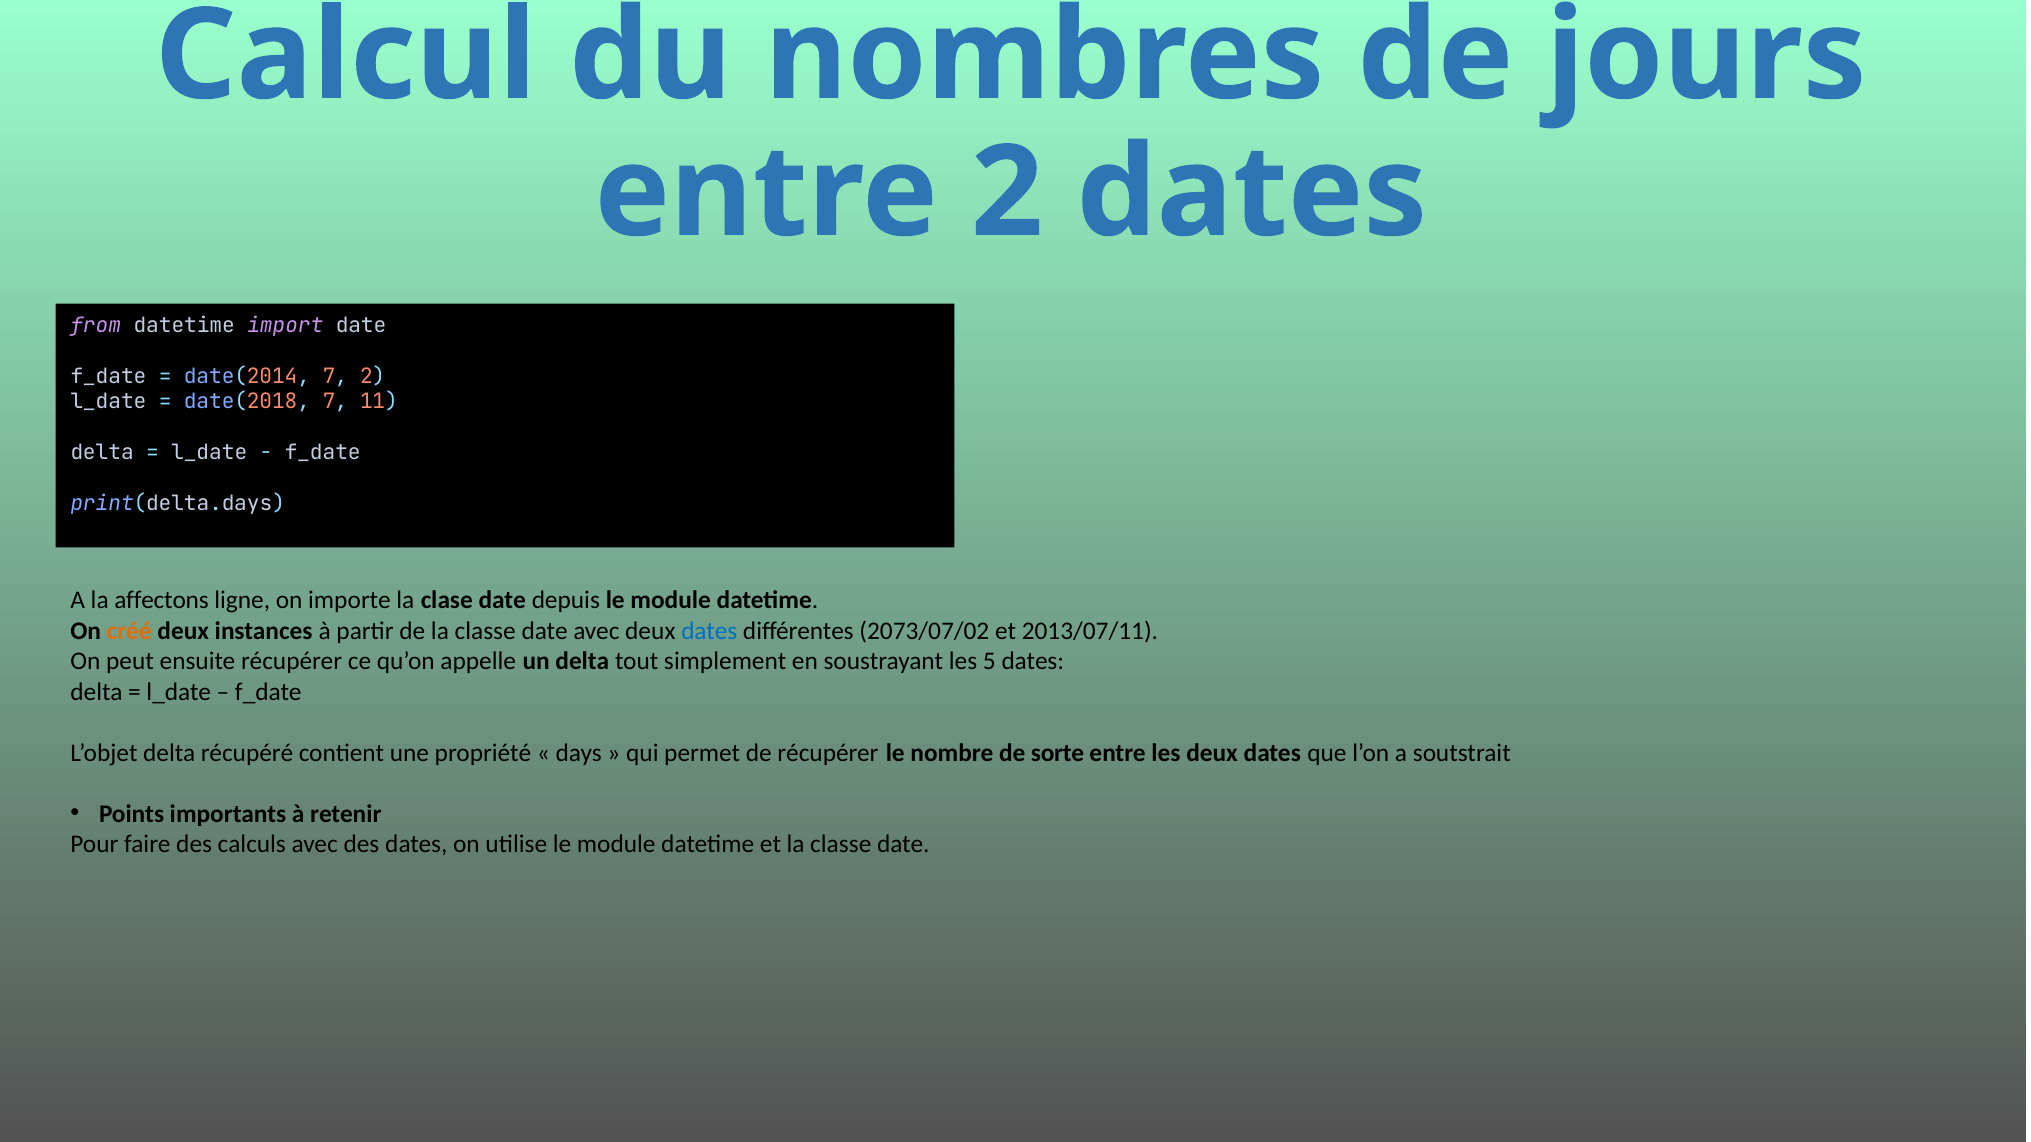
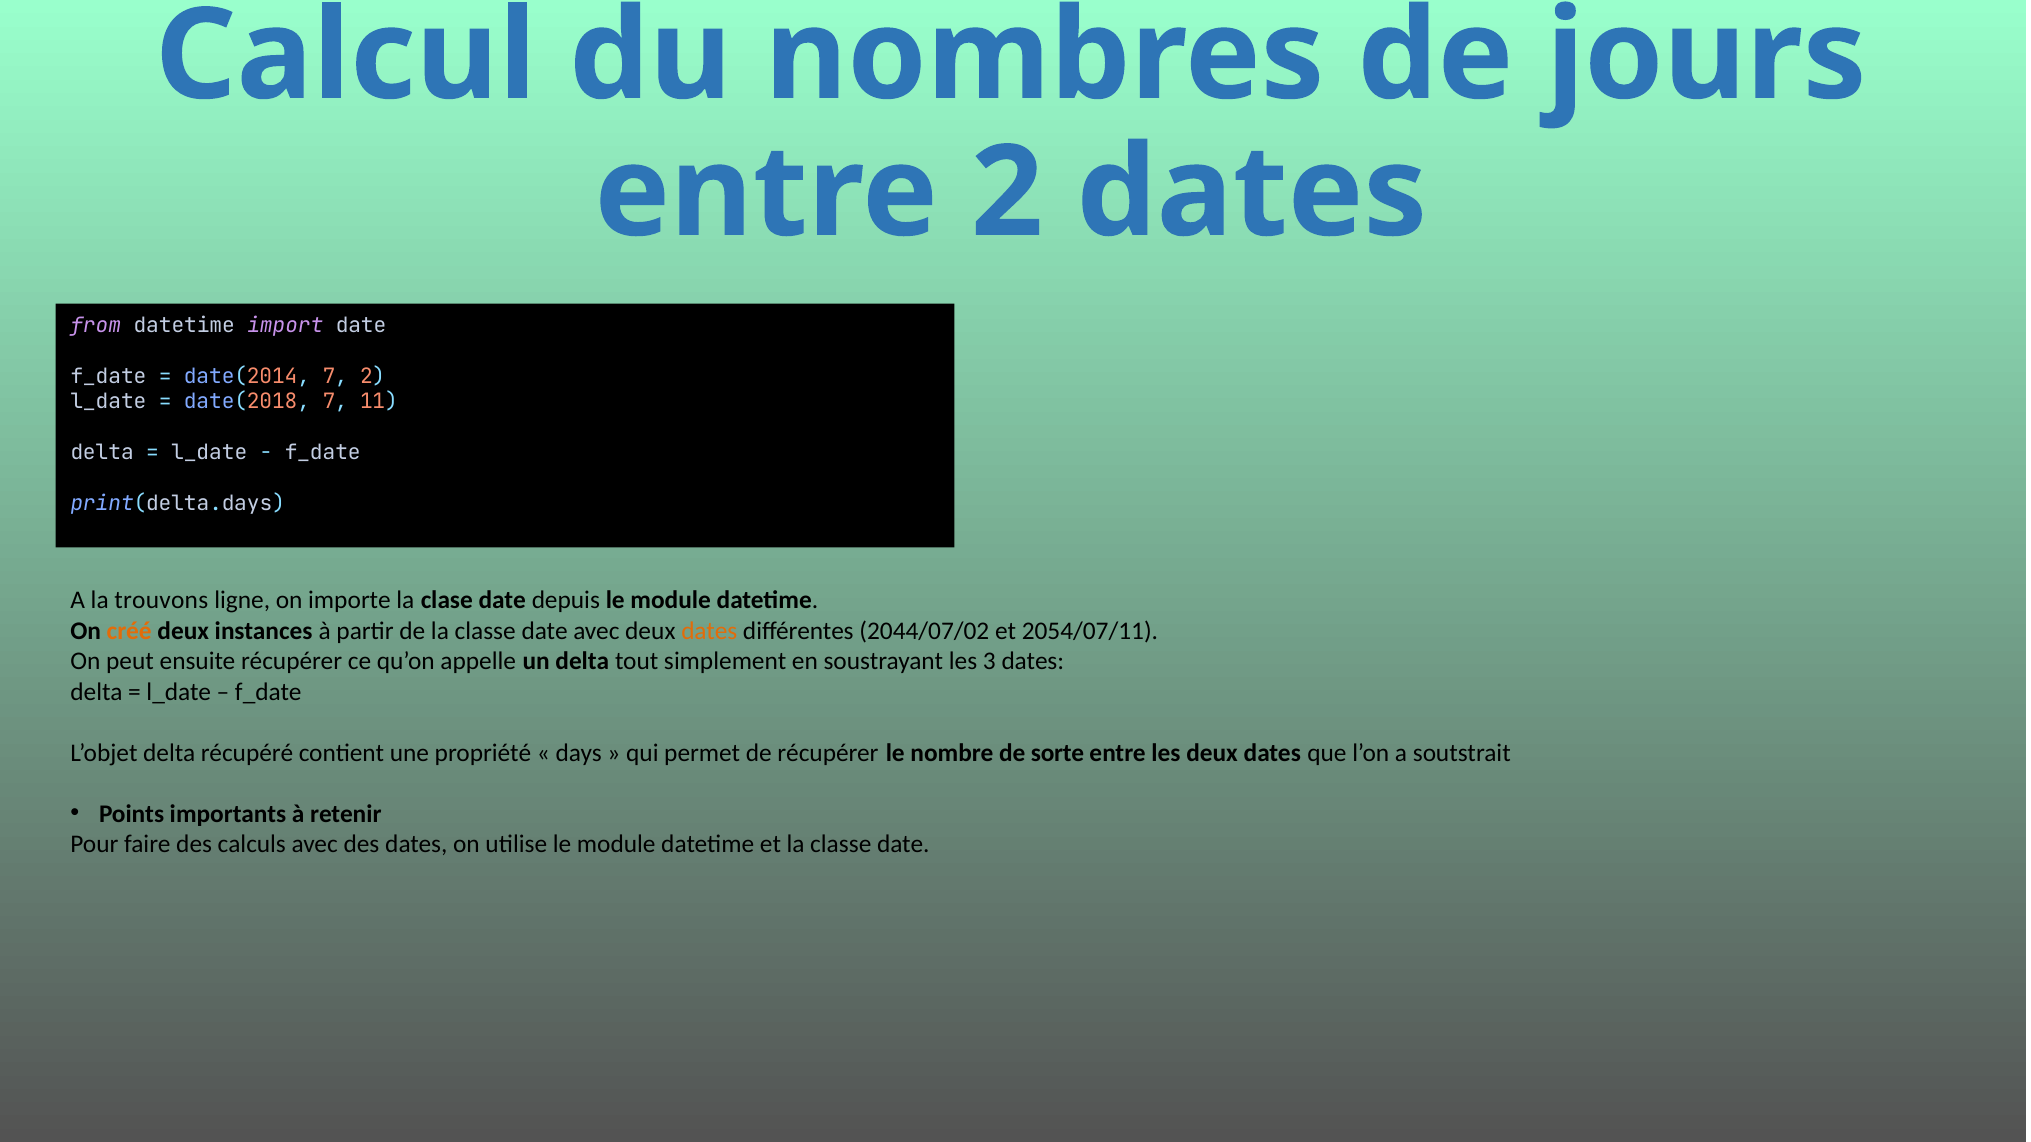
affectons: affectons -> trouvons (161, 601)
dates colour: blue -> orange (709, 631)
2073/07/02: 2073/07/02 -> 2044/07/02 (924, 631)
2013/07/11: 2013/07/11 -> 2054/07/11 (1090, 631)
5: 5 -> 3 (989, 662)
